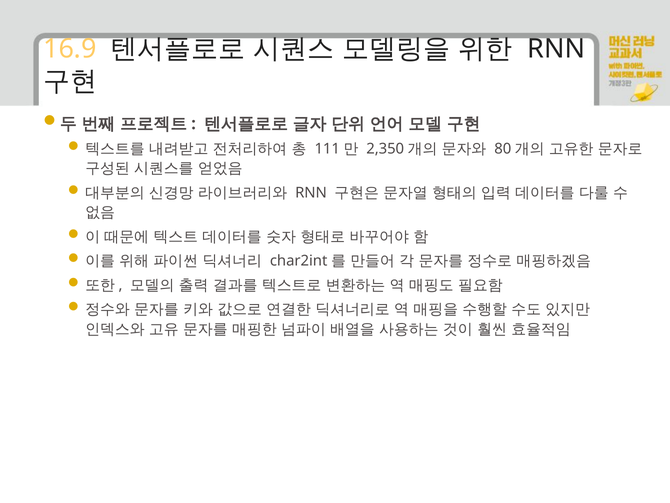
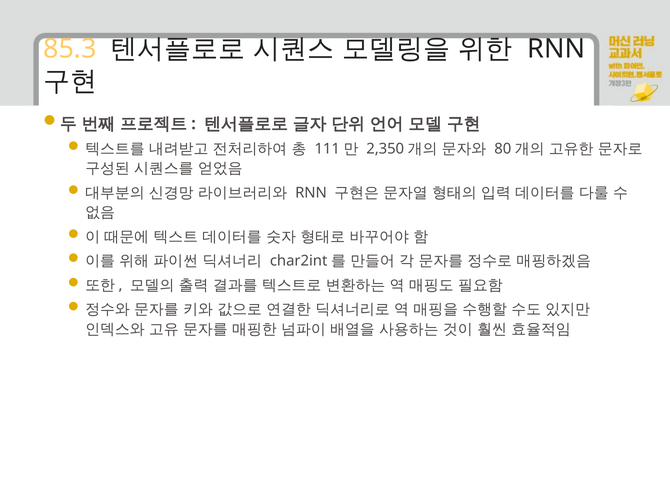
16.9: 16.9 -> 85.3 (70, 49)
